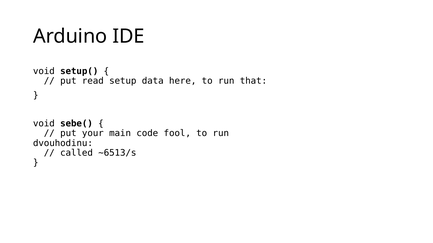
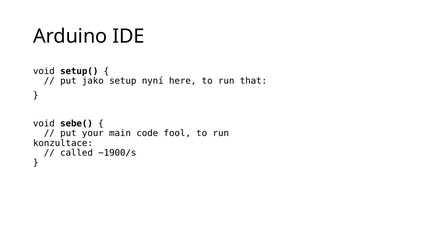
read: read -> jako (93, 81)
data: data -> nyní (153, 81)
dvouhodinu: dvouhodinu -> konzultace (63, 143)
~6513/s: ~6513/s -> ~1900/s (117, 153)
